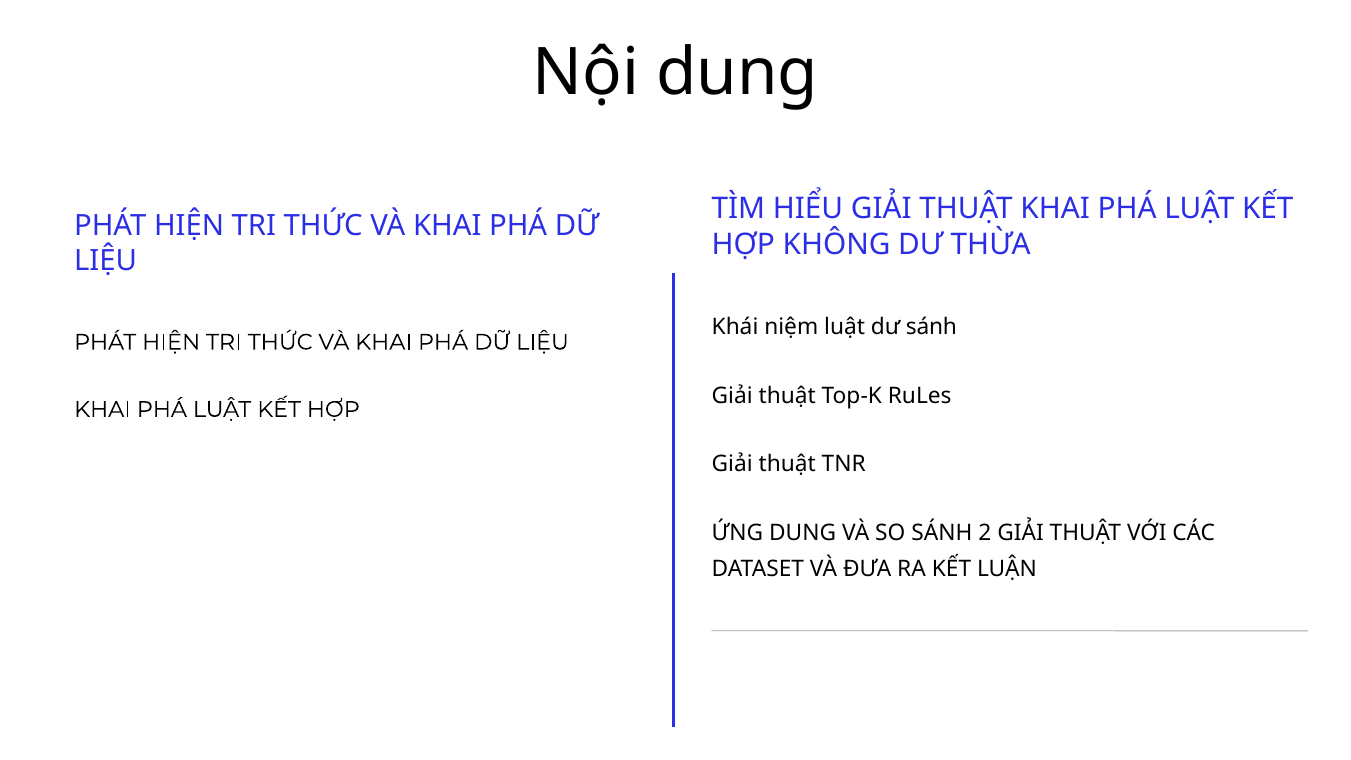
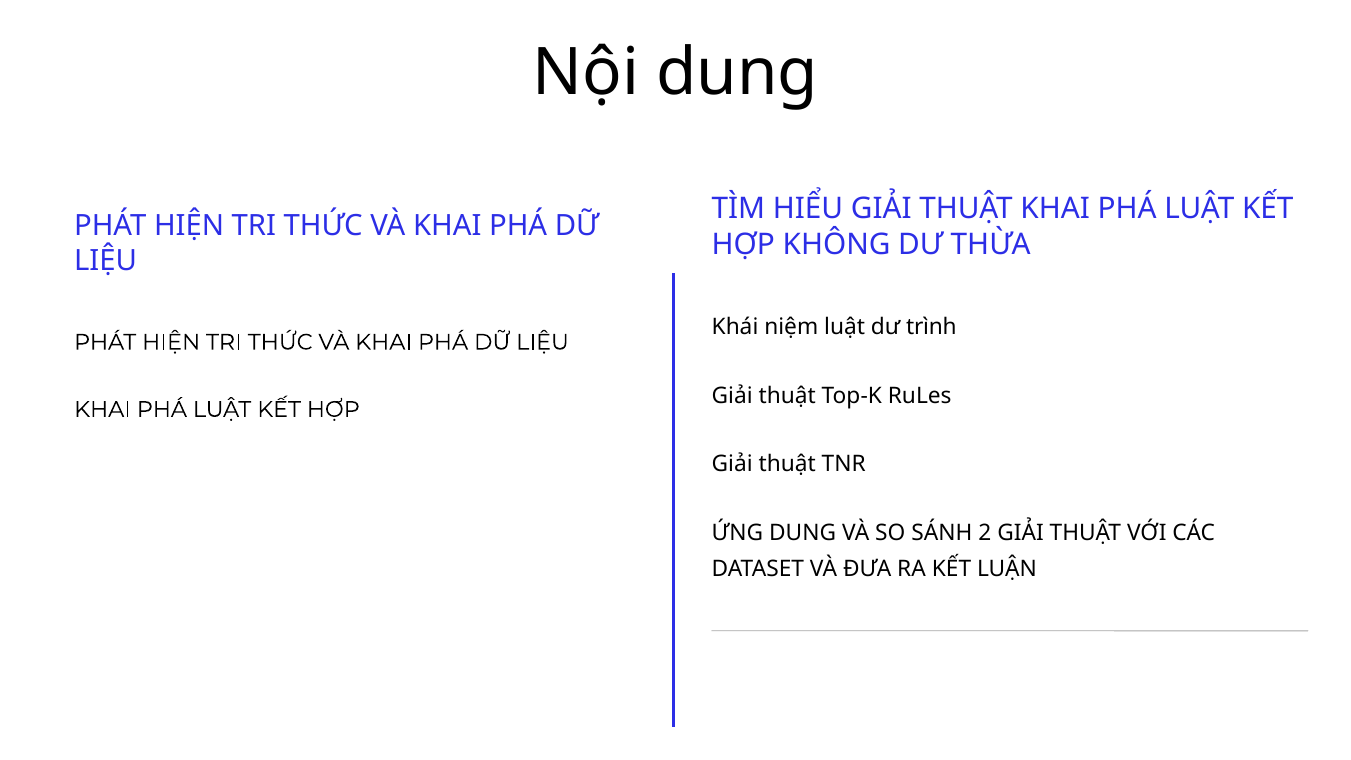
dư sánh: sánh -> trình (931, 327)
